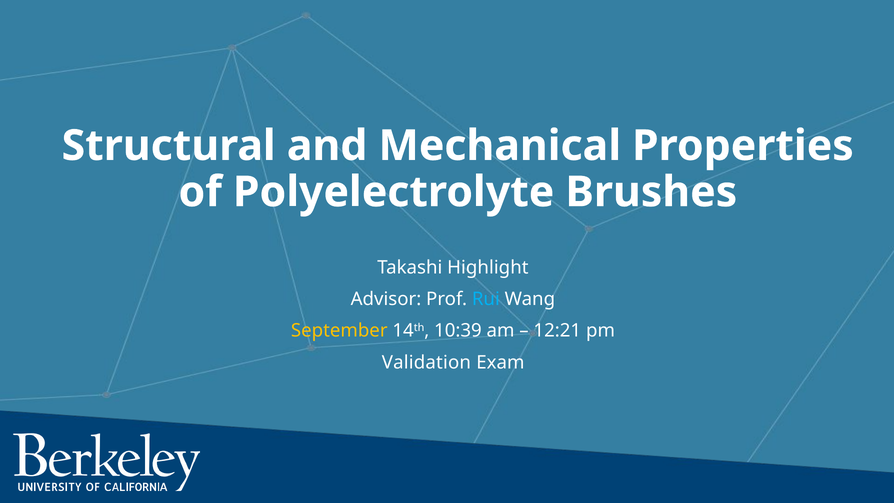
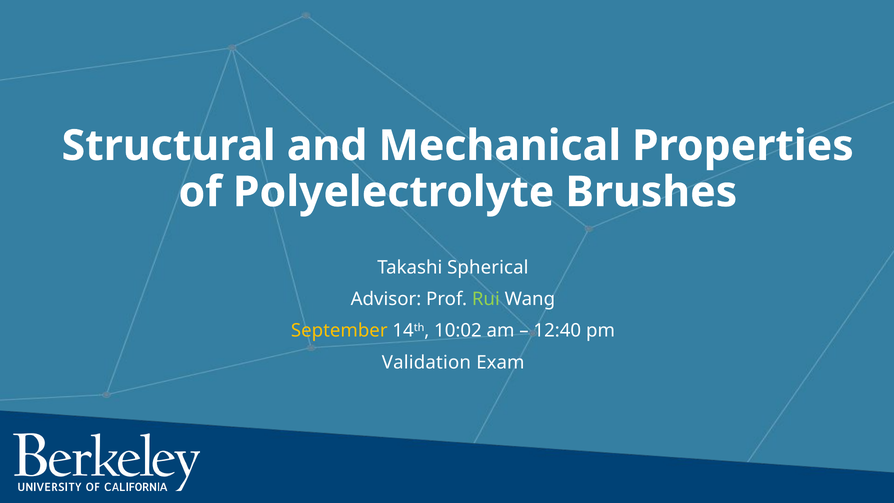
Highlight: Highlight -> Spherical (488, 267)
Rui colour: light blue -> light green (486, 299)
10:39: 10:39 -> 10:02 (458, 331)
12:21: 12:21 -> 12:40 (557, 331)
